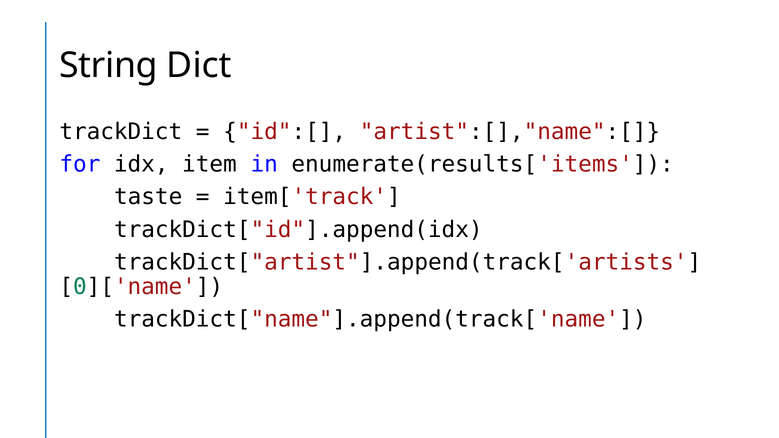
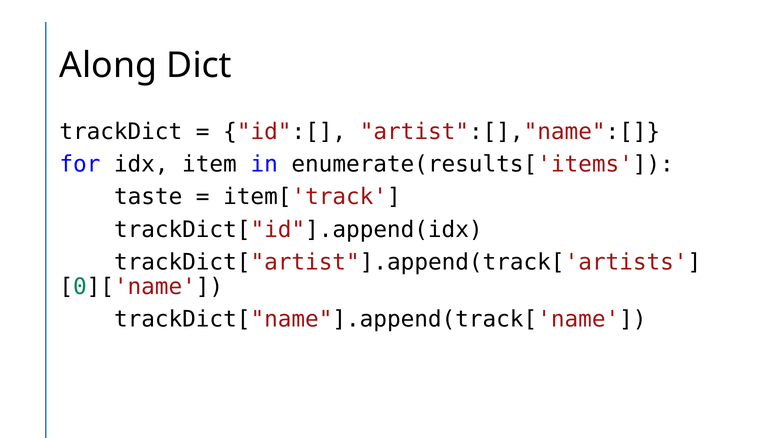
String: String -> Along (108, 65)
